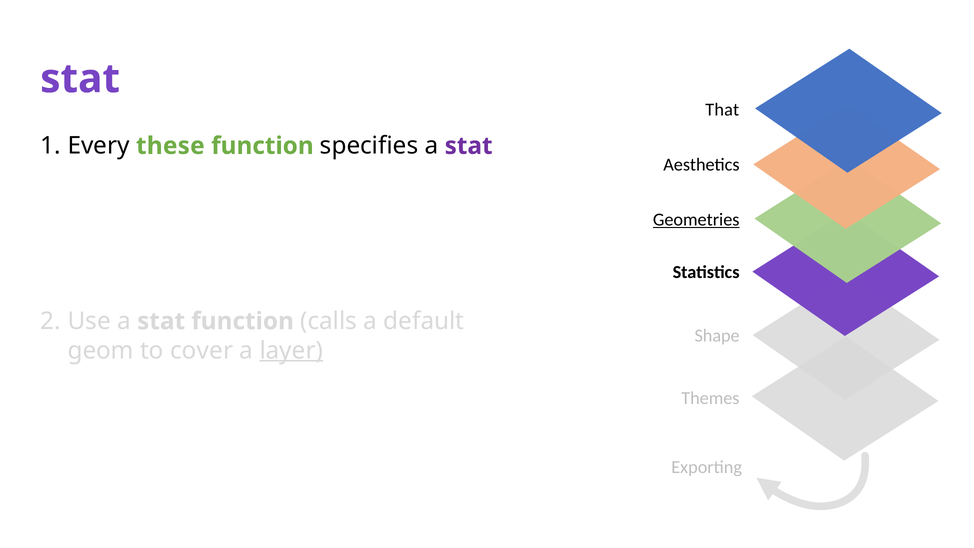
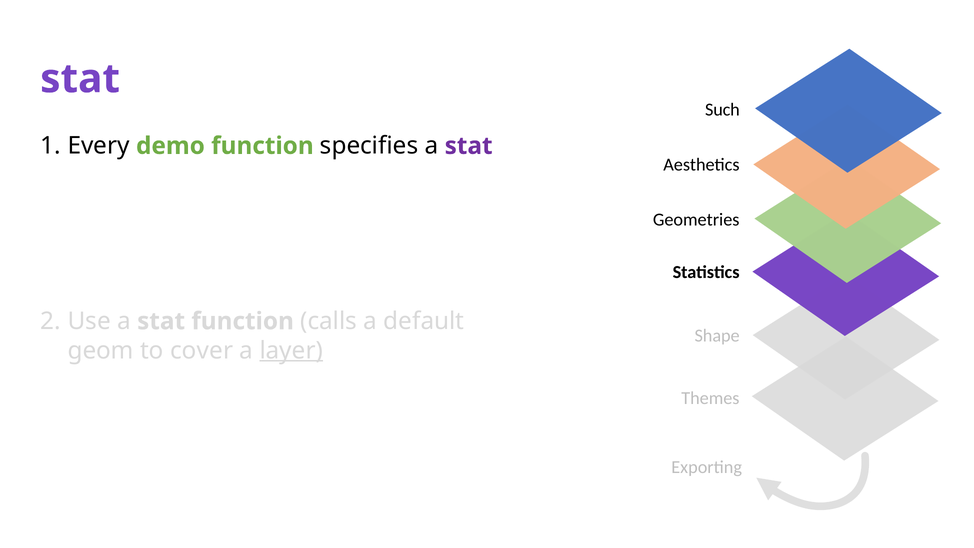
That: That -> Such (722, 110)
these: these -> demo (170, 146)
Geometries underline: present -> none (696, 220)
